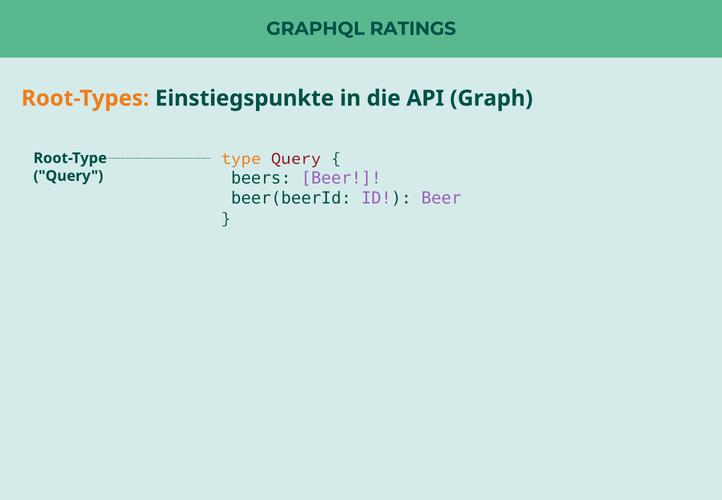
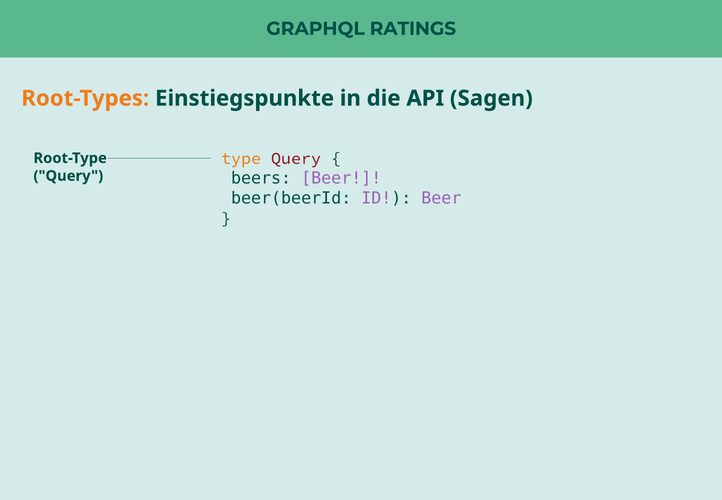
Graph: Graph -> Sagen (491, 98)
